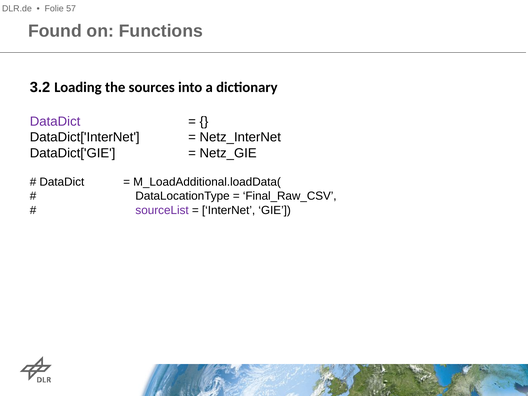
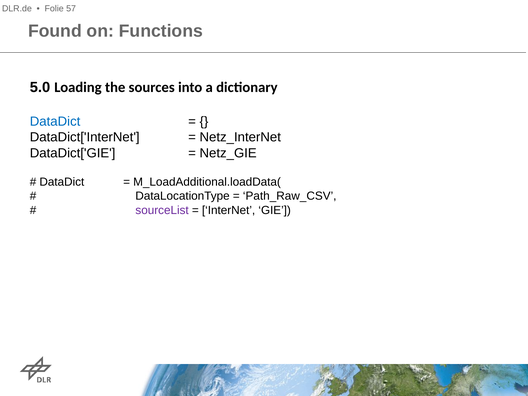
3.2: 3.2 -> 5.0 (40, 87)
DataDict colour: purple -> blue (55, 121)
Final_Raw_CSV: Final_Raw_CSV -> Path_Raw_CSV (290, 196)
